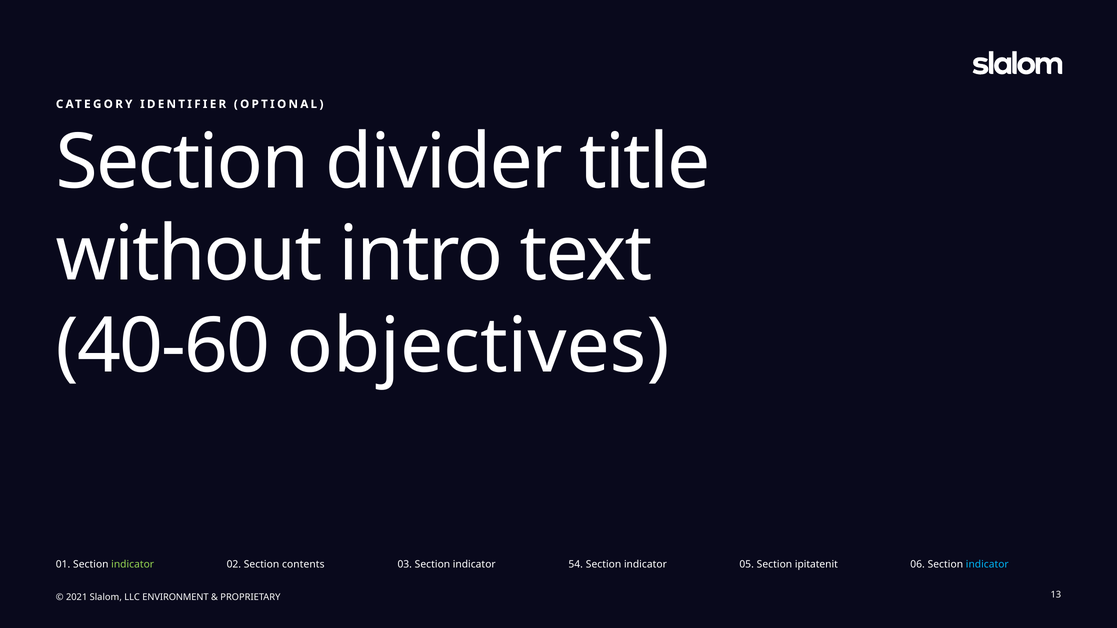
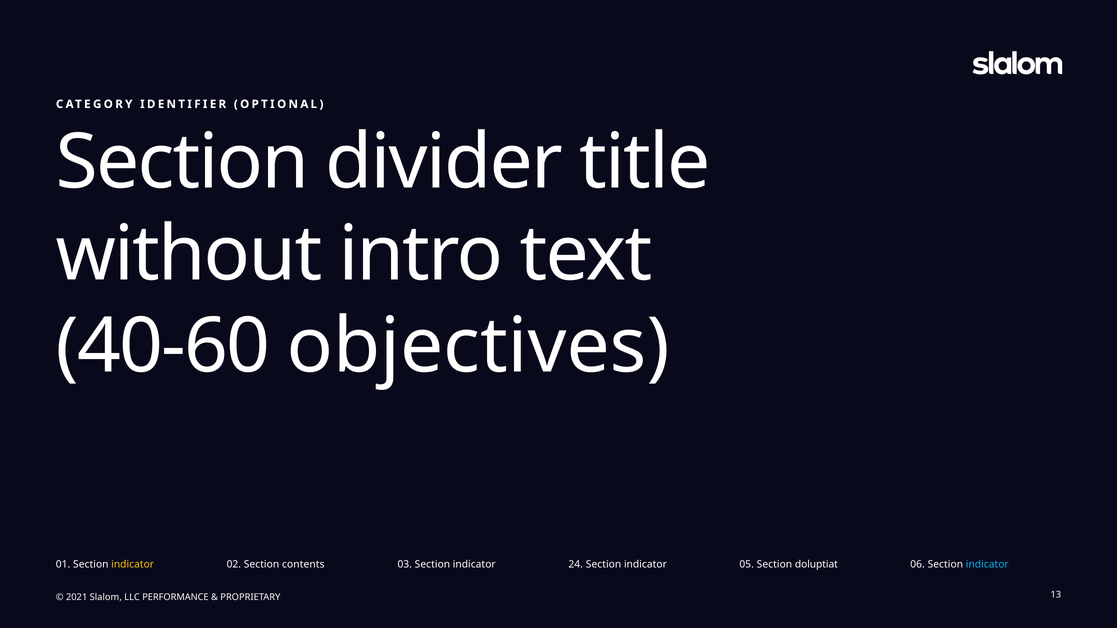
indicator colour: light green -> yellow (133, 565)
54: 54 -> 24 (576, 565)
ipitatenit: ipitatenit -> doluptiat (816, 565)
ENVIRONMENT: ENVIRONMENT -> PERFORMANCE (175, 597)
